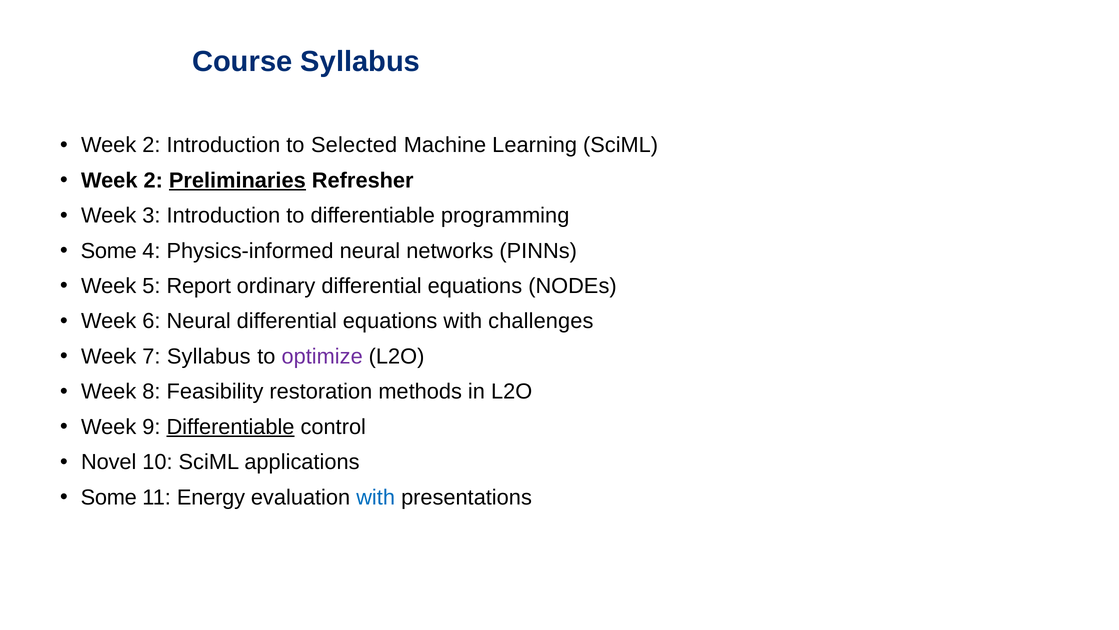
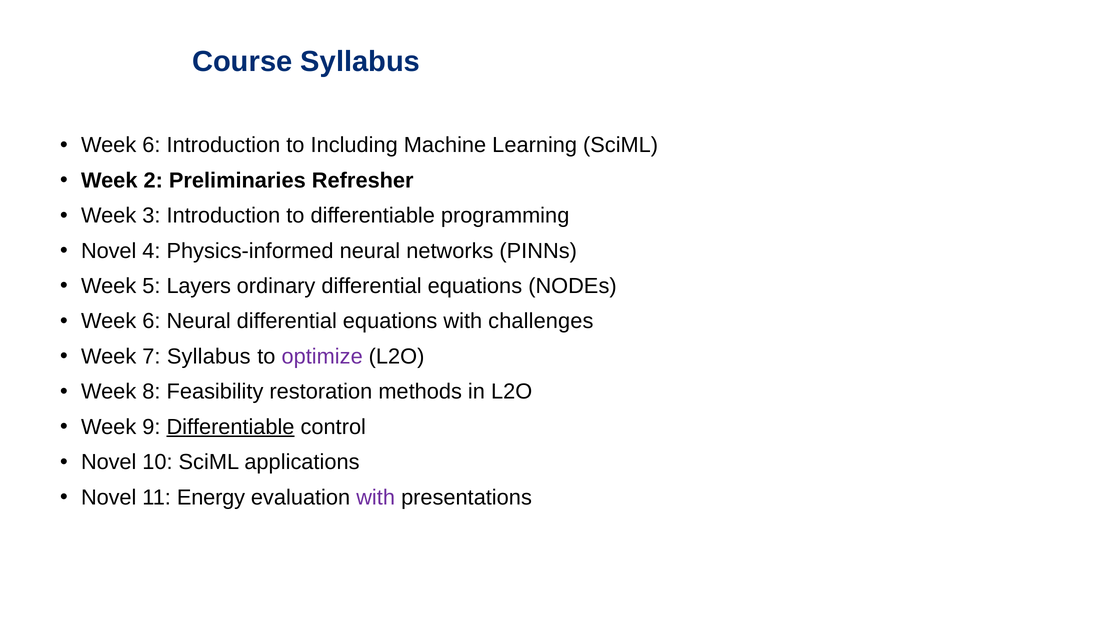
2: 2 -> 6 (151, 145)
Selected: Selected -> Including (354, 145)
Preliminaries underline: present -> none (237, 180)
Some: Some -> Novel (109, 251)
Report: Report -> Layers (199, 286)
Some: Some -> Novel (109, 497)
with colour: blue -> purple (376, 497)
